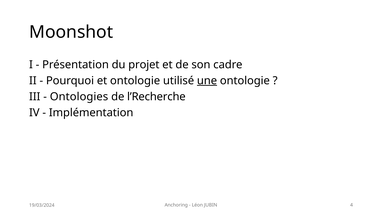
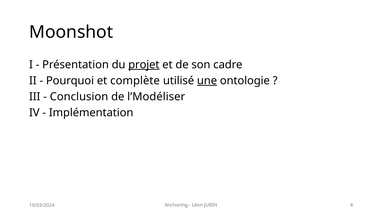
projet underline: none -> present (144, 65)
et ontologie: ontologie -> complète (135, 81)
Ontologies: Ontologies -> Conclusion (79, 97)
l’Recherche: l’Recherche -> l’Modéliser (156, 97)
